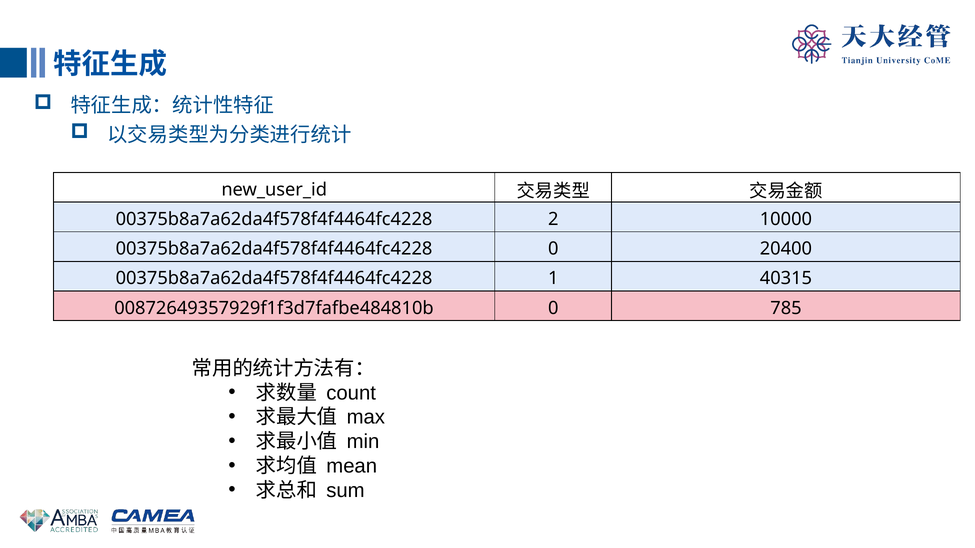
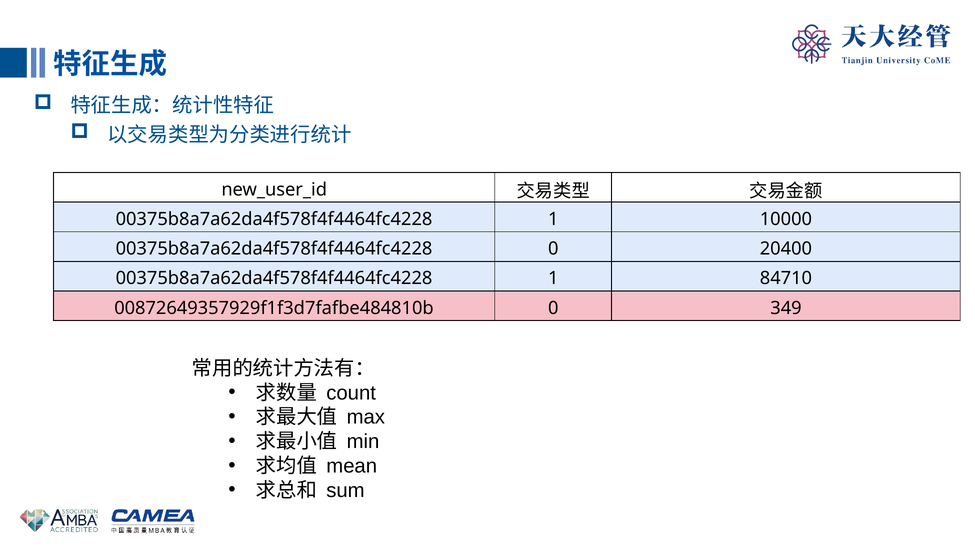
2: 2 -> 1 (553, 219)
40315: 40315 -> 84710 (786, 279)
785: 785 -> 349 (786, 308)
